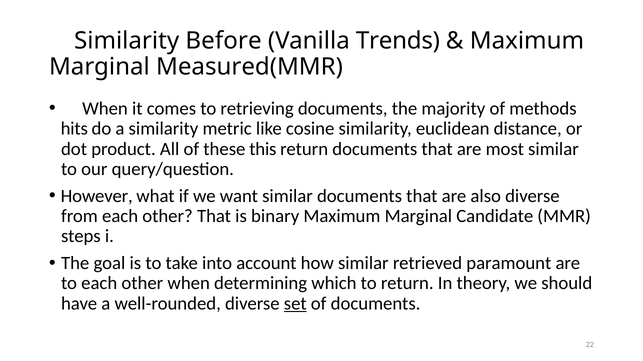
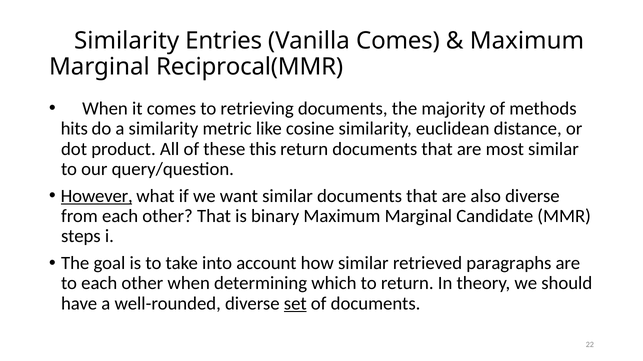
Before: Before -> Entries (224, 41)
Vanilla Trends: Trends -> Comes (398, 41)
Measured(MMR: Measured(MMR -> Reciprocal(MMR (250, 67)
However underline: none -> present (97, 196)
paramount: paramount -> paragraphs (509, 264)
